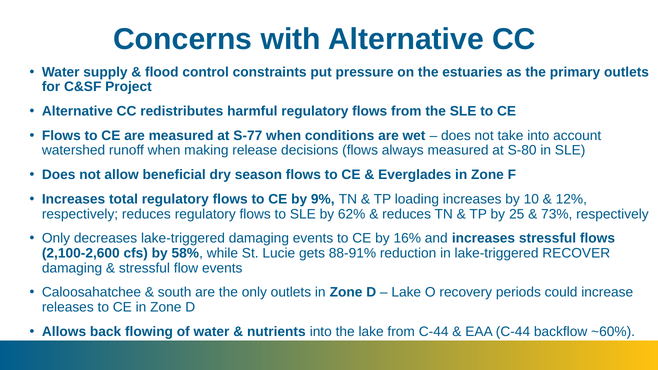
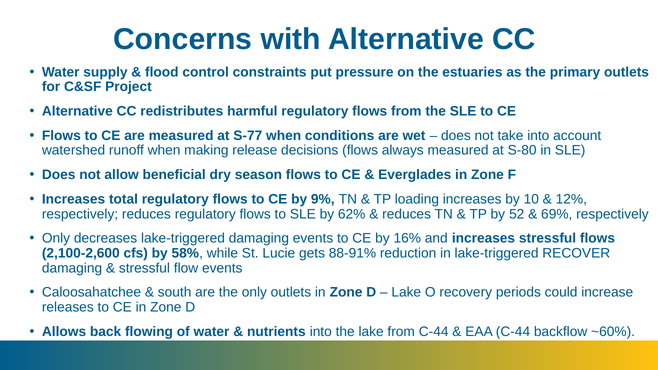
25: 25 -> 52 (517, 214)
73%: 73% -> 69% (557, 214)
